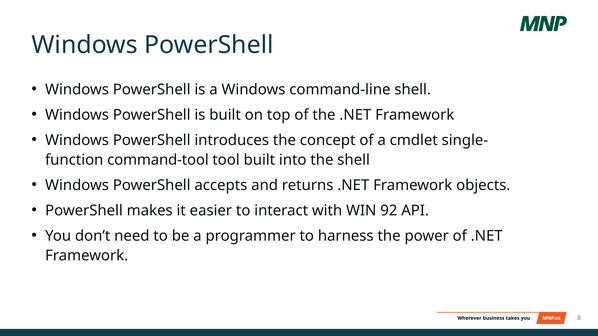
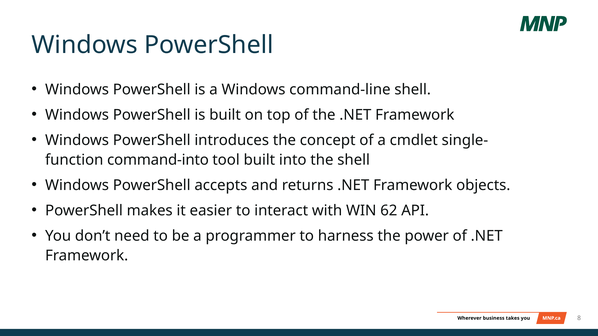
command-tool: command-tool -> command-into (158, 160)
92: 92 -> 62 (389, 211)
